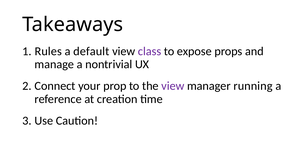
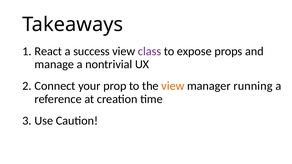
Rules: Rules -> React (48, 51)
default: default -> success (91, 51)
view colour: purple -> orange (173, 86)
